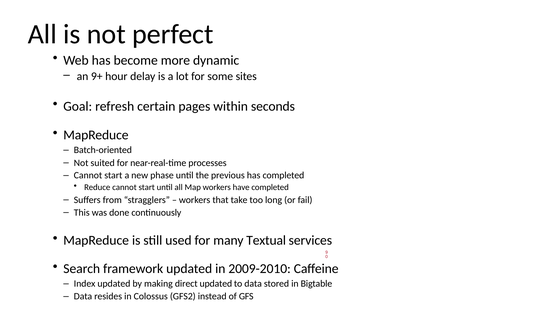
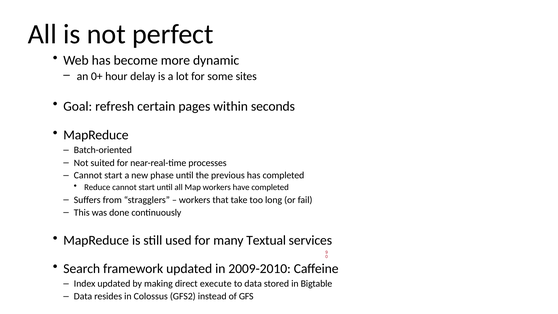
9+: 9+ -> 0+ (97, 76)
direct updated: updated -> execute (216, 284)
